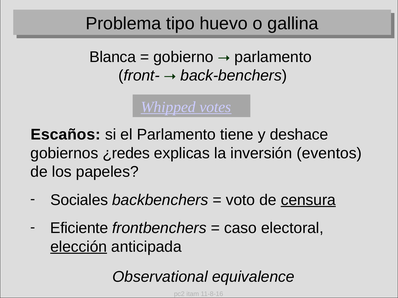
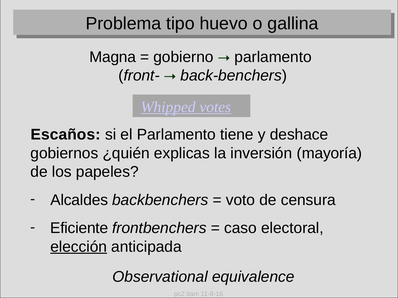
Blanca: Blanca -> Magna (113, 57)
¿redes: ¿redes -> ¿quién (126, 153)
eventos: eventos -> mayoría (329, 153)
Sociales: Sociales -> Alcaldes (79, 200)
censura underline: present -> none (308, 200)
